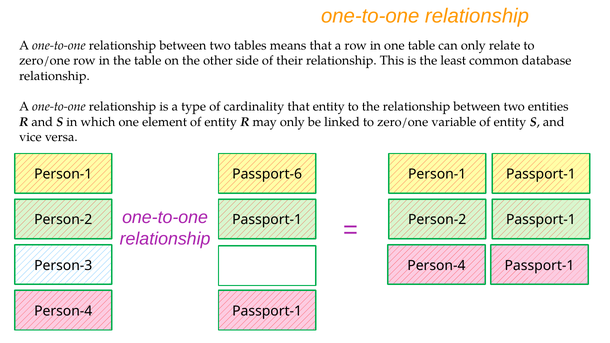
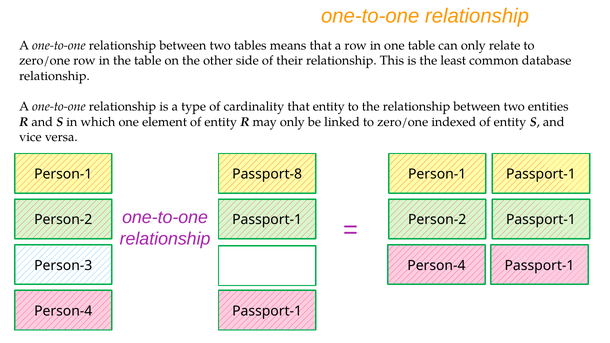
variable: variable -> indexed (454, 122)
Passport-6: Passport-6 -> Passport-8 (267, 174)
